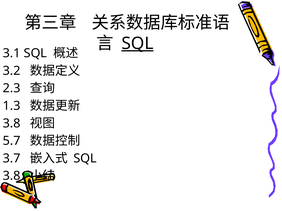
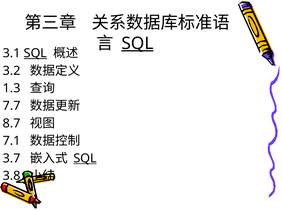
SQL underline: none -> present (35, 53)
2.3: 2.3 -> 1.3 (12, 88)
1.3: 1.3 -> 7.7 (12, 106)
3.8: 3.8 -> 8.7 (12, 124)
5.7: 5.7 -> 7.1 (12, 141)
SQL underline: none -> present (85, 159)
